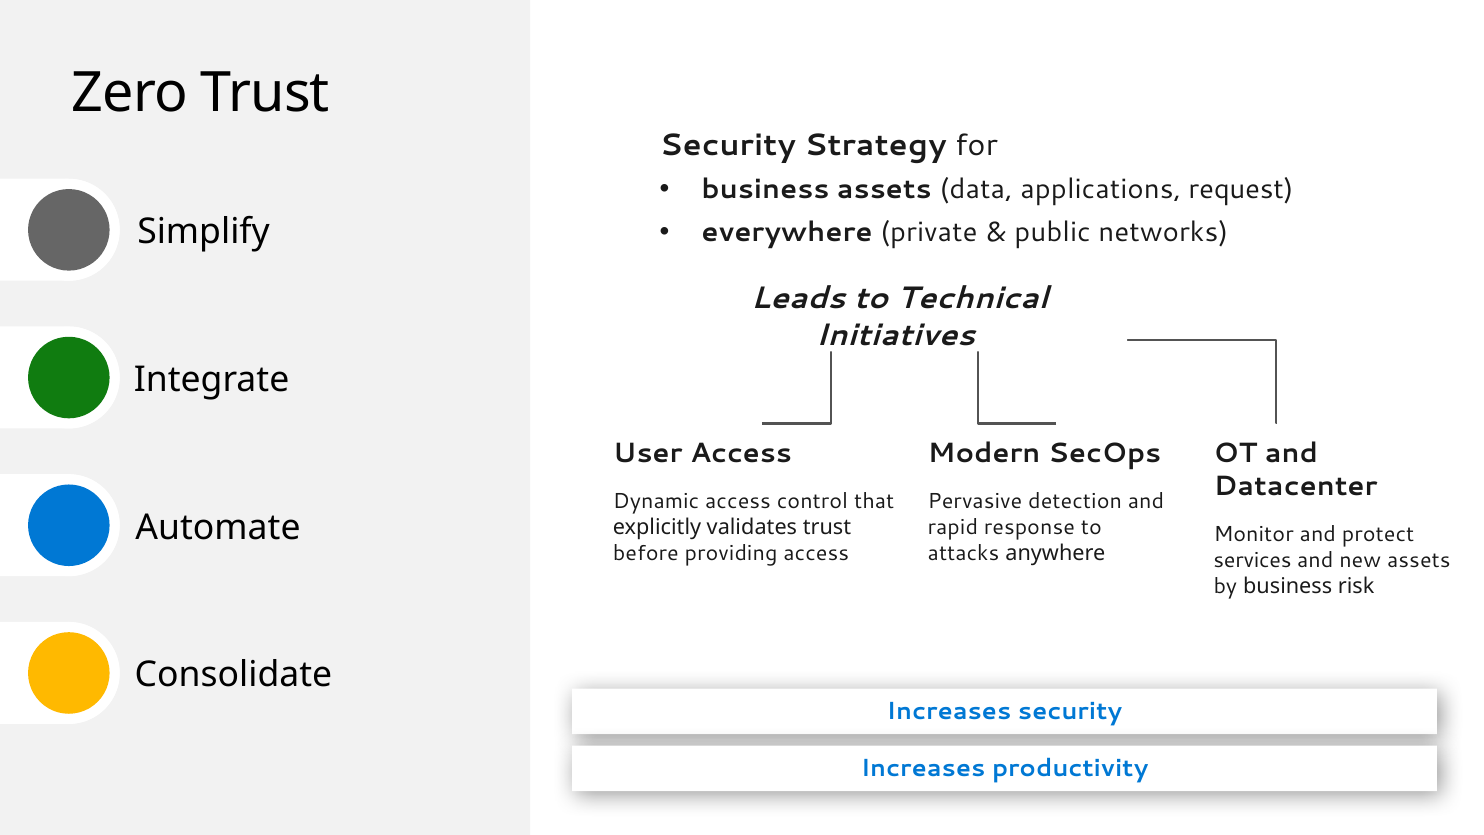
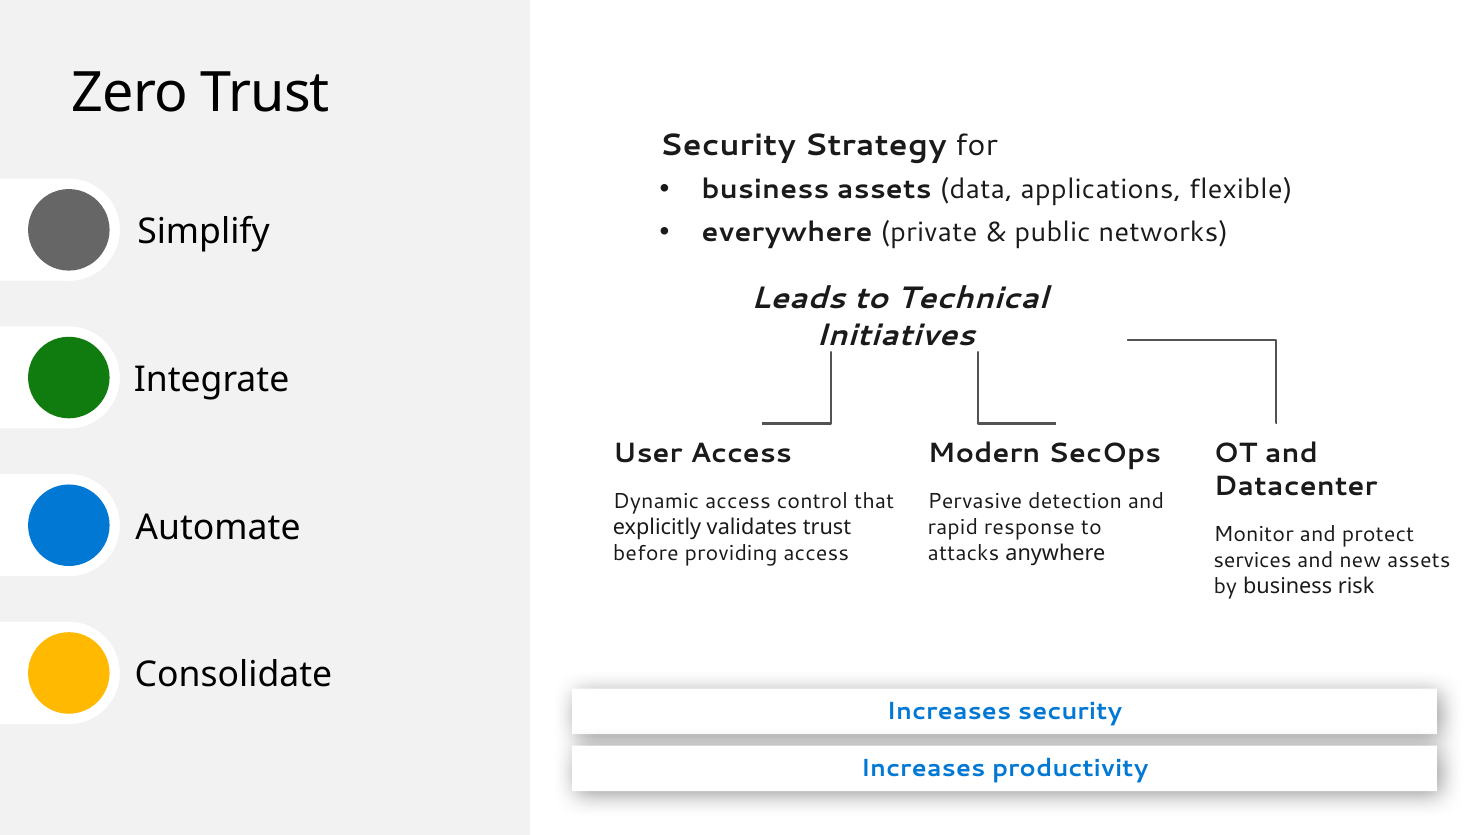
request: request -> flexible (1241, 190)
